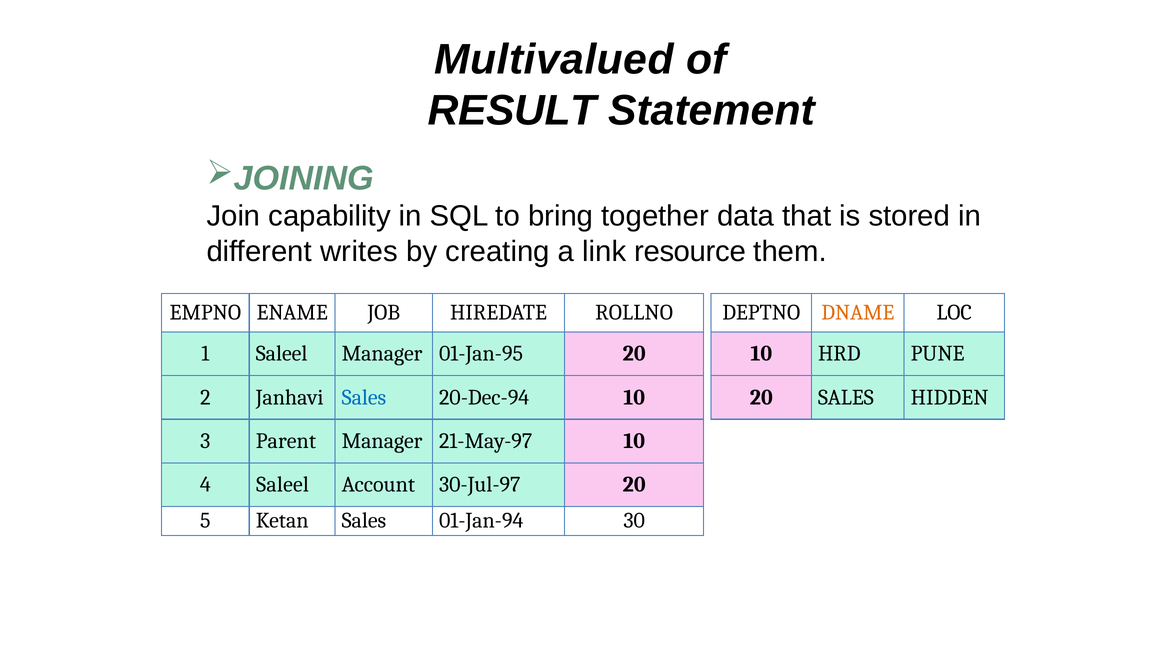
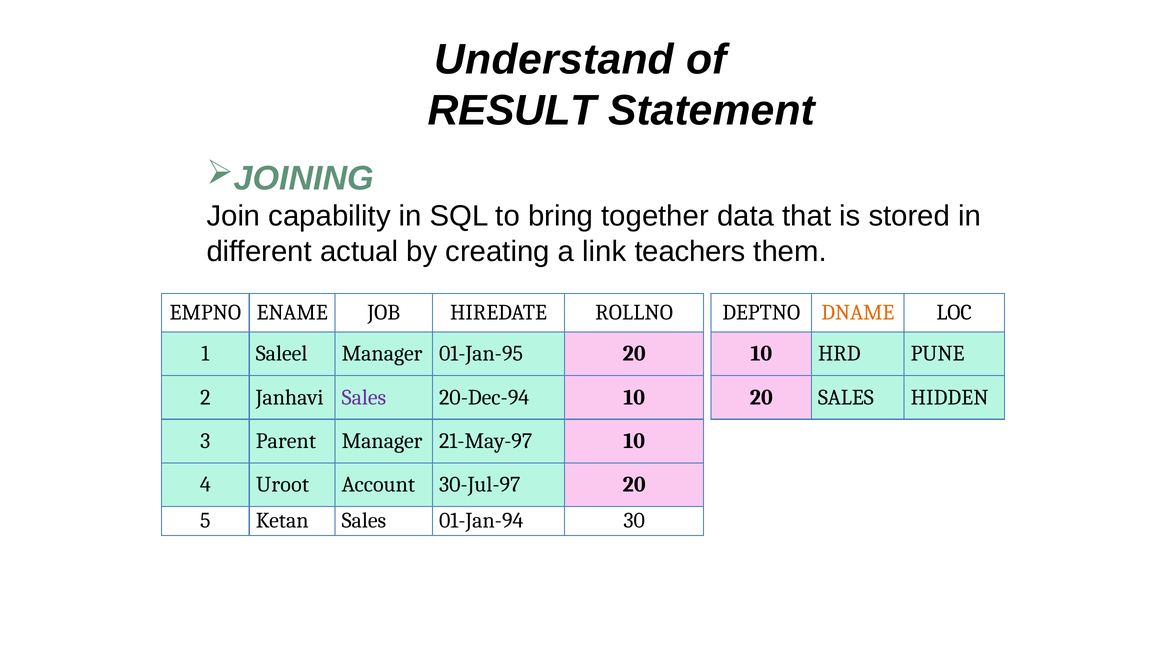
Multivalued: Multivalued -> Understand (554, 59)
writes: writes -> actual (359, 251)
resource: resource -> teachers (690, 251)
Sales colour: blue -> purple (364, 397)
4 Saleel: Saleel -> Uroot (283, 484)
